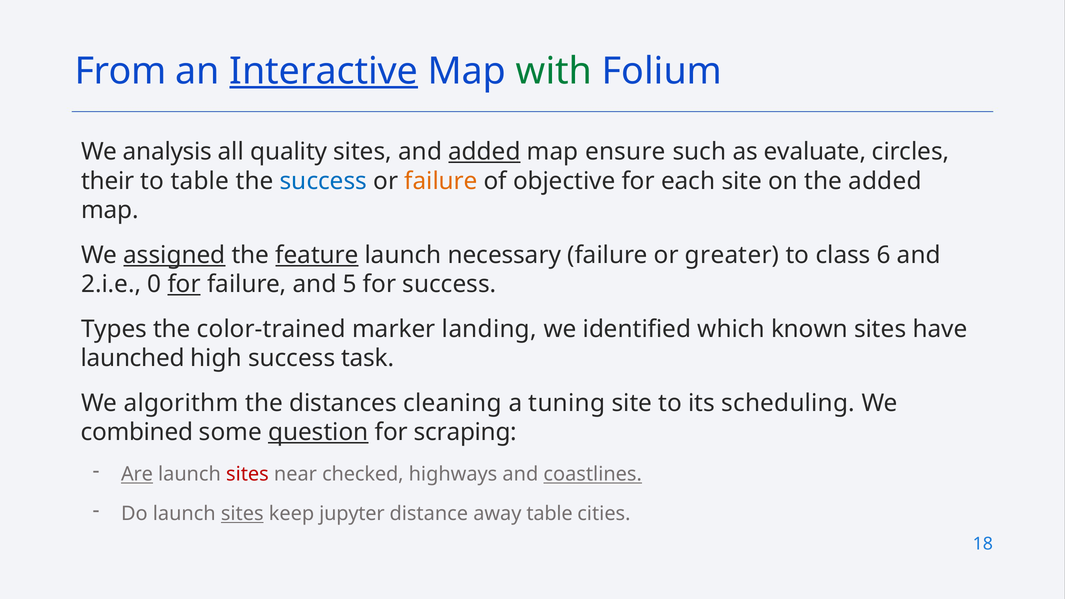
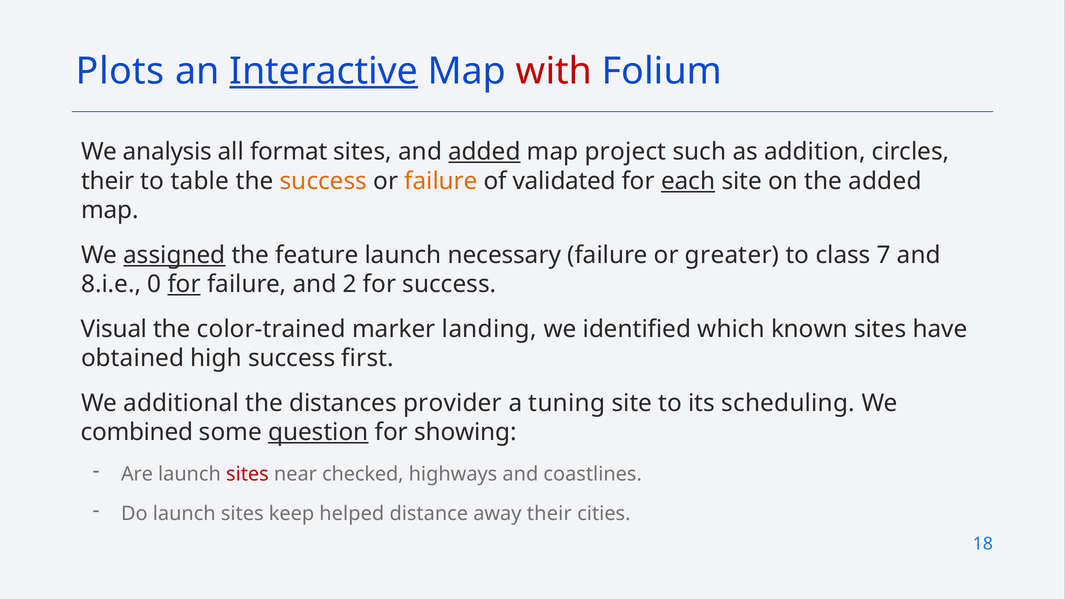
From: From -> Plots (120, 71)
with colour: green -> red (554, 71)
quality: quality -> format (289, 152)
ensure: ensure -> project (625, 152)
evaluate: evaluate -> addition (815, 152)
success colour: blue -> orange (323, 181)
objective: objective -> validated (564, 181)
each underline: none -> present (688, 181)
feature underline: present -> none (317, 255)
6: 6 -> 7 (884, 255)
2.i.e: 2.i.e -> 8.i.e (111, 284)
5: 5 -> 2 (350, 284)
Types: Types -> Visual (114, 329)
launched: launched -> obtained (133, 358)
task: task -> first (368, 358)
algorithm: algorithm -> additional (181, 403)
cleaning: cleaning -> provider (453, 403)
scraping: scraping -> showing (465, 432)
Are underline: present -> none (137, 474)
coastlines underline: present -> none (593, 474)
sites underline: present -> none (242, 514)
jupyter: jupyter -> helped (352, 514)
away table: table -> their (549, 514)
